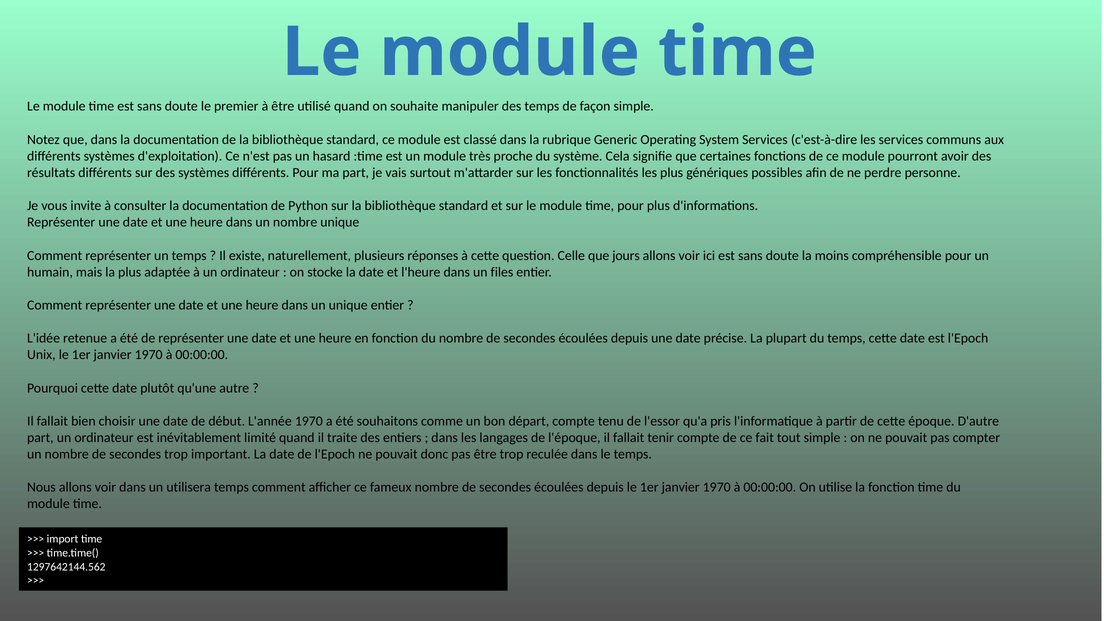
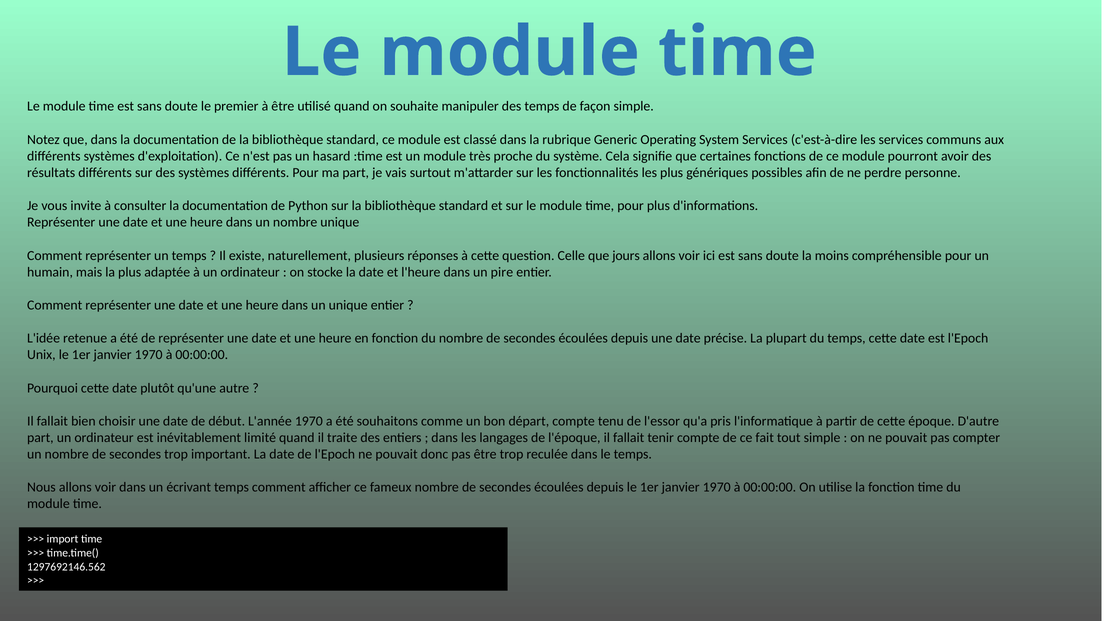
files: files -> pire (502, 272)
utilisera: utilisera -> écrivant (189, 487)
1297642144.562: 1297642144.562 -> 1297692146.562 (66, 567)
